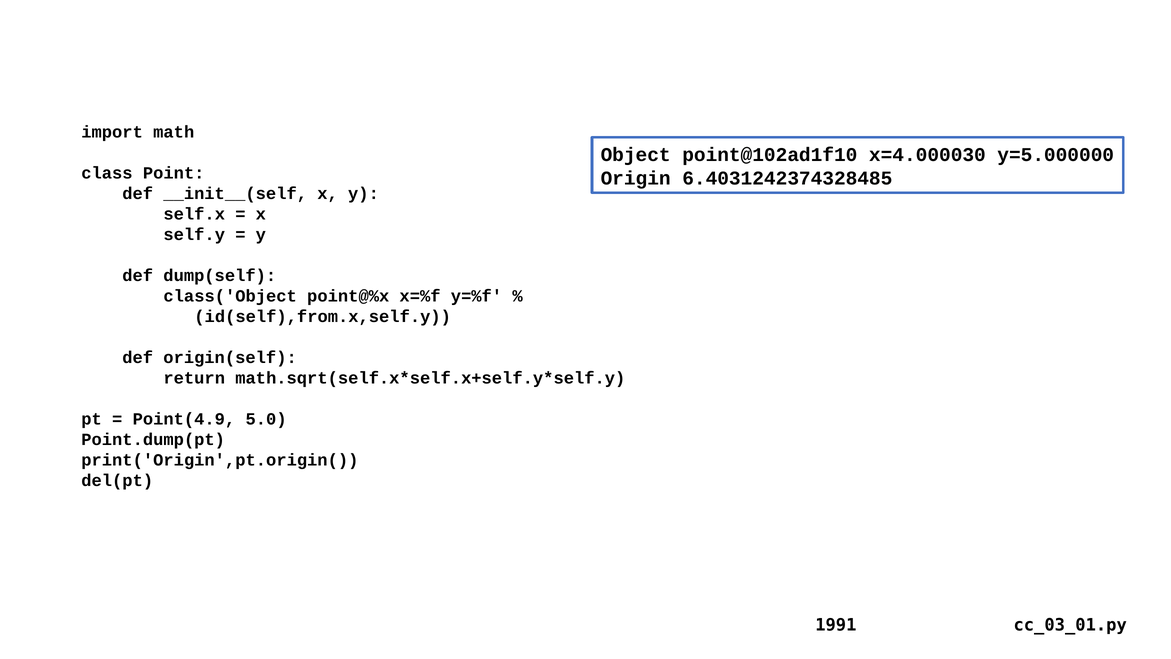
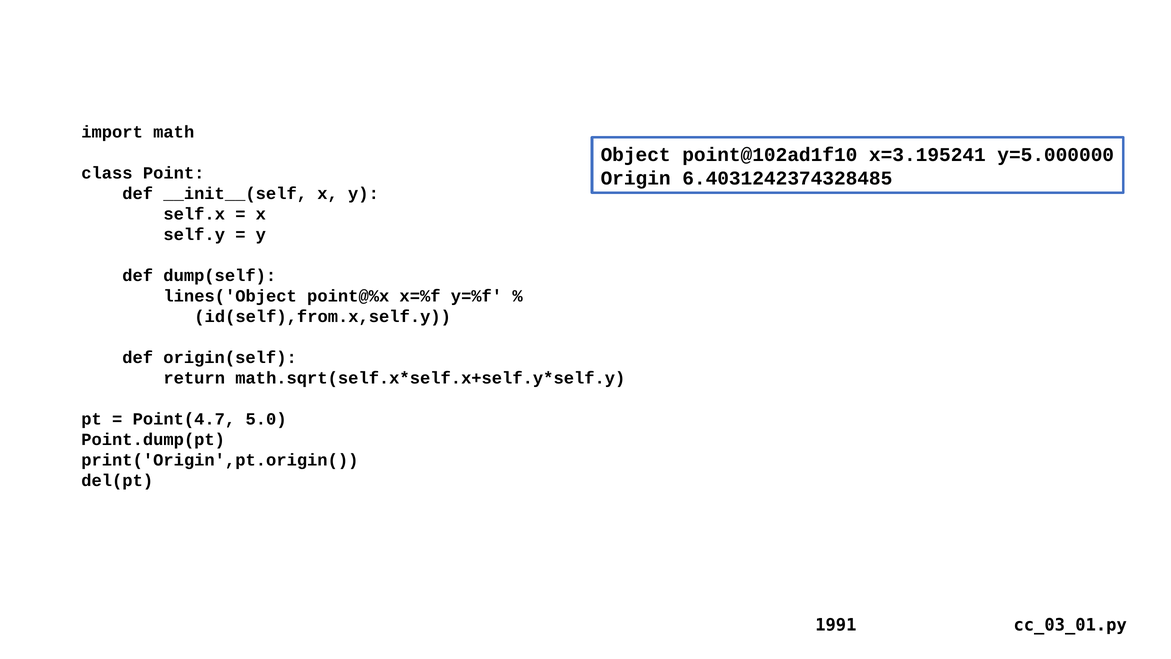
x=4.000030: x=4.000030 -> x=3.195241 (927, 155)
class('Object: class('Object -> lines('Object (230, 296)
Point(4.9: Point(4.9 -> Point(4.7 (184, 419)
